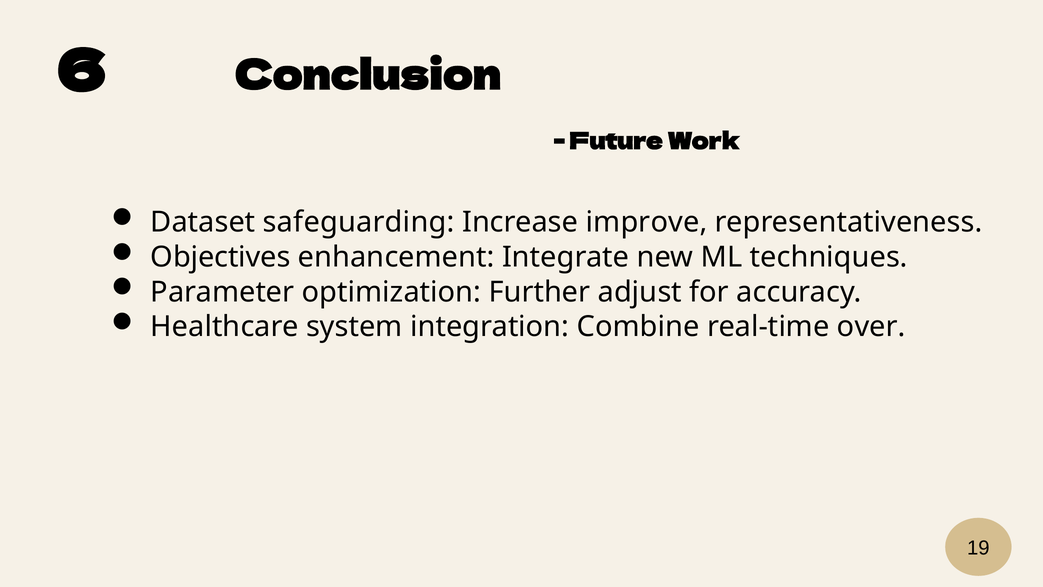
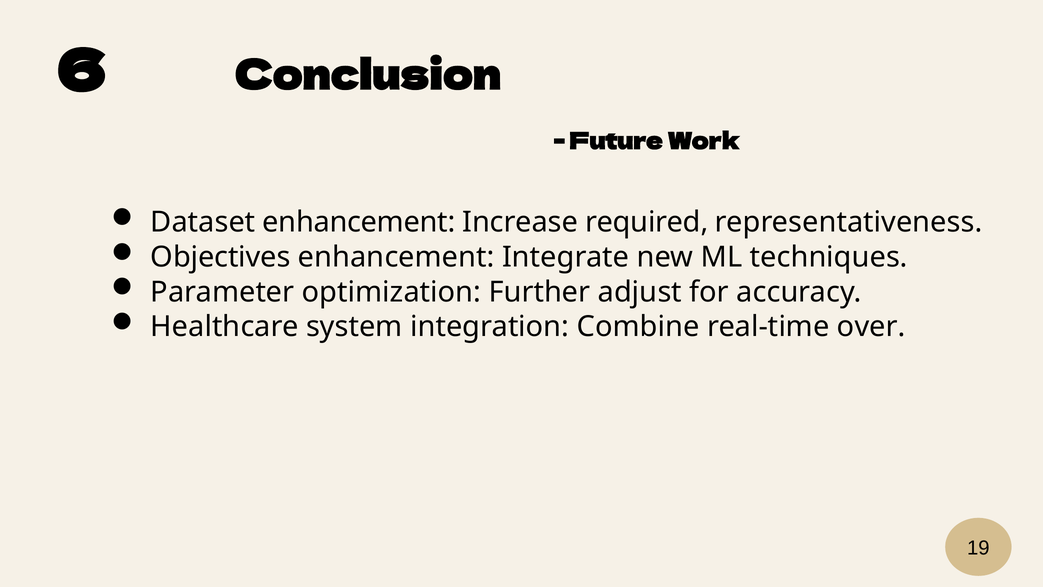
Dataset safeguarding: safeguarding -> enhancement (359, 222)
improve: improve -> required (647, 222)
